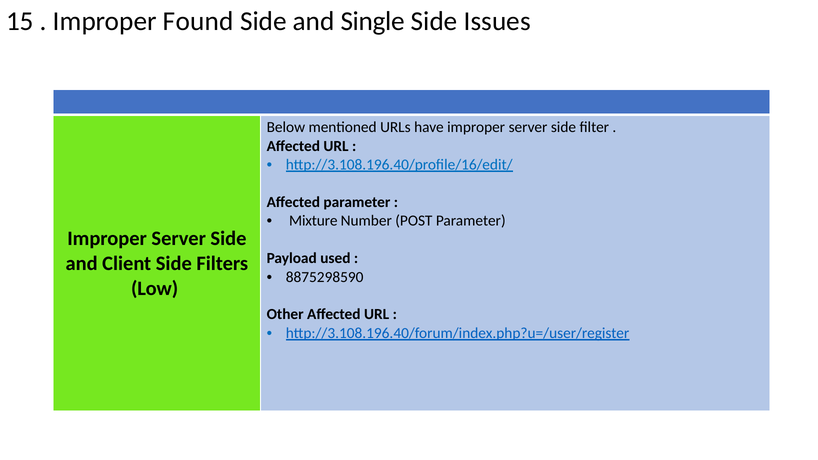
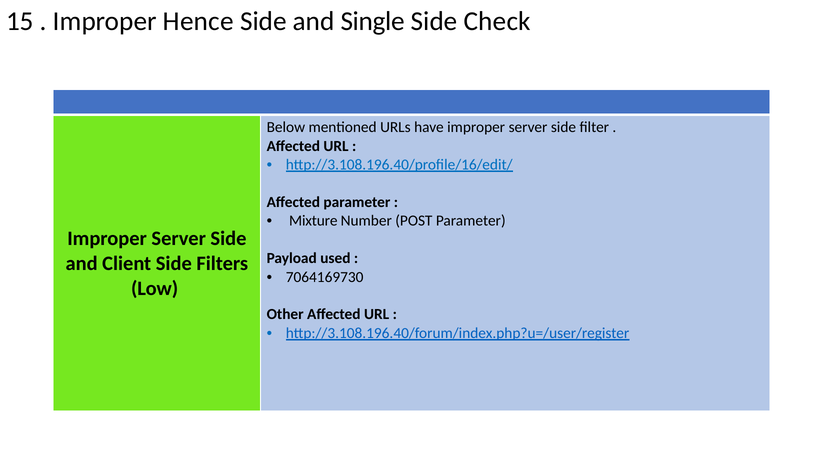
Found: Found -> Hence (198, 21)
Issues: Issues -> Check (497, 21)
8875298590: 8875298590 -> 7064169730 (325, 277)
